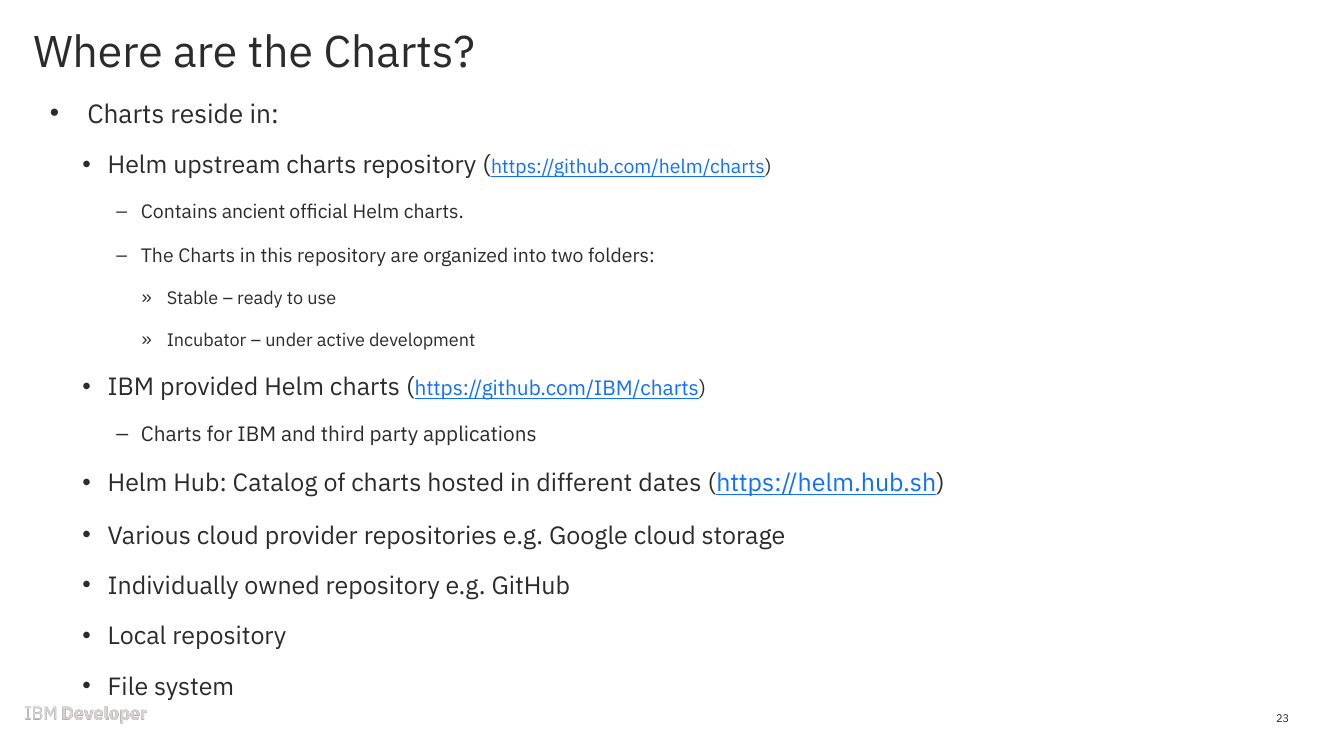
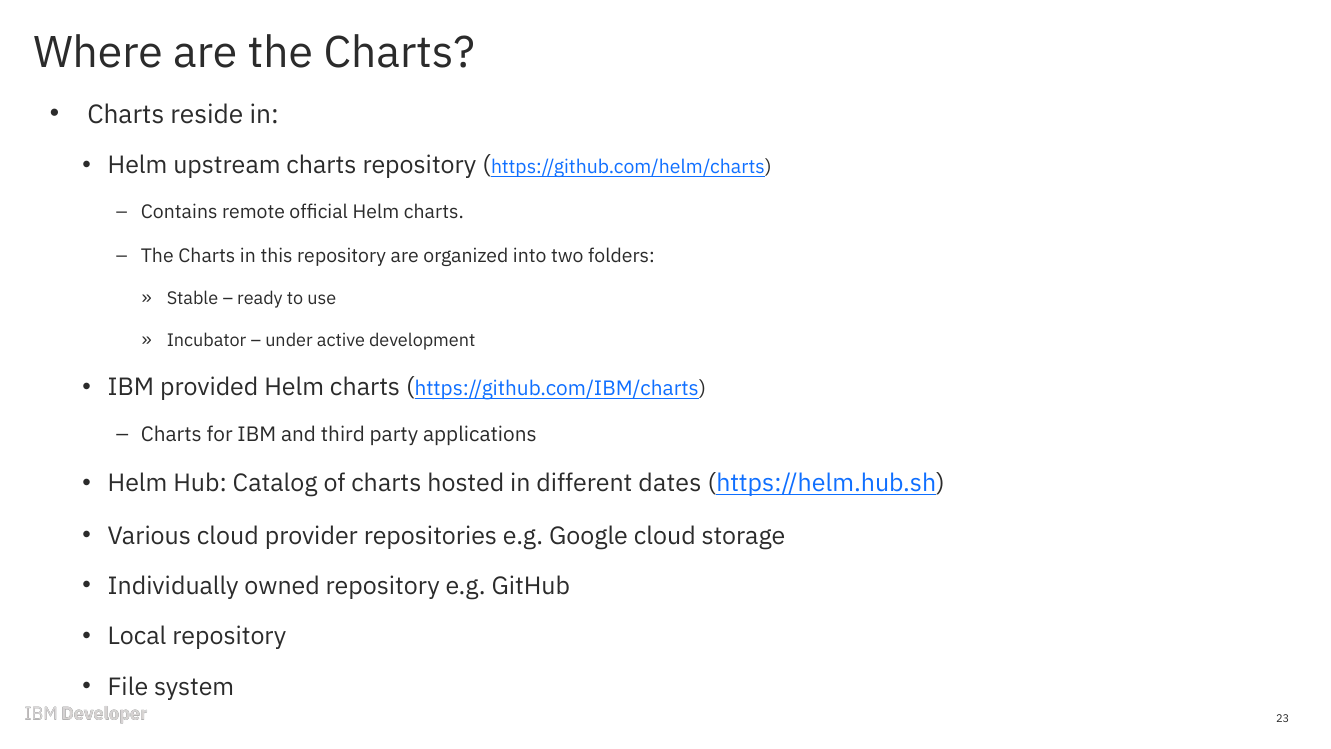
ancient: ancient -> remote (254, 212)
